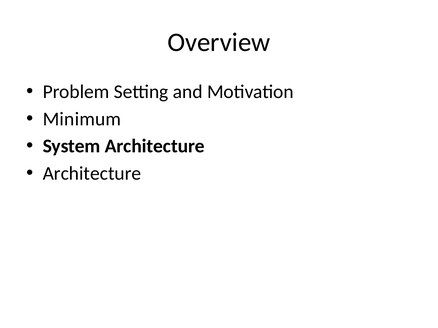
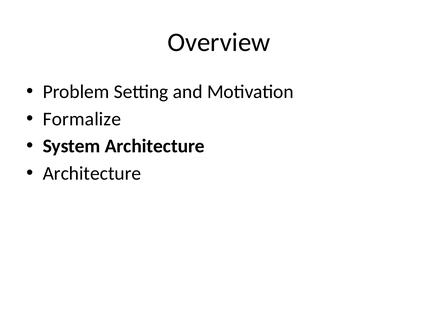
Minimum: Minimum -> Formalize (82, 119)
